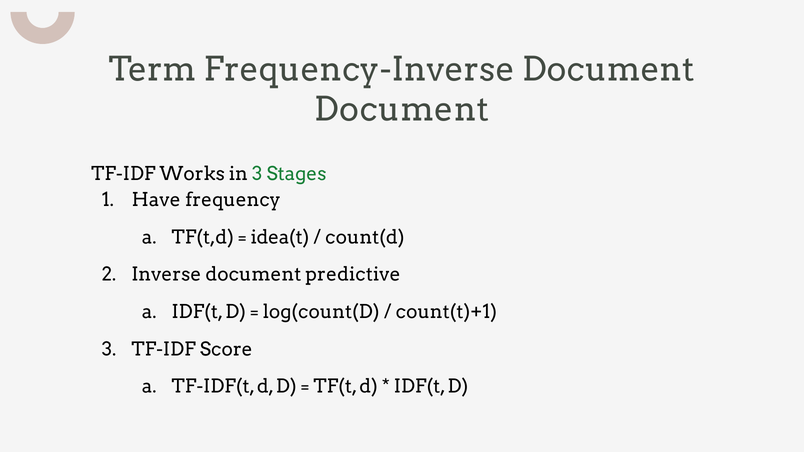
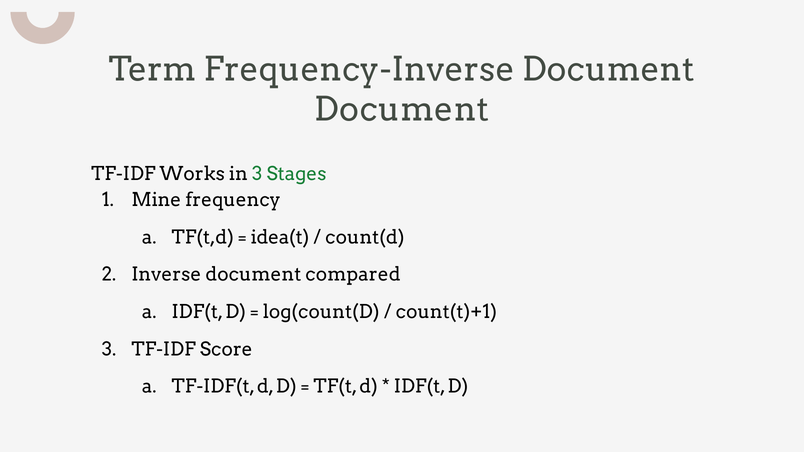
Have: Have -> Mine (156, 200)
predictive: predictive -> compared (353, 275)
